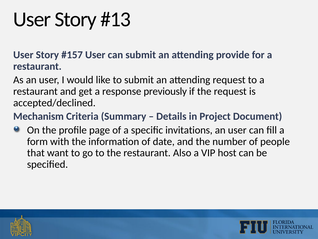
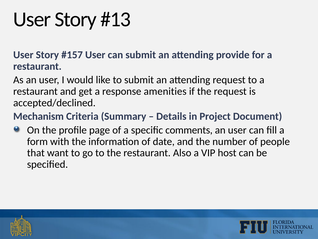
previously: previously -> amenities (165, 91)
invitations: invitations -> comments (189, 130)
